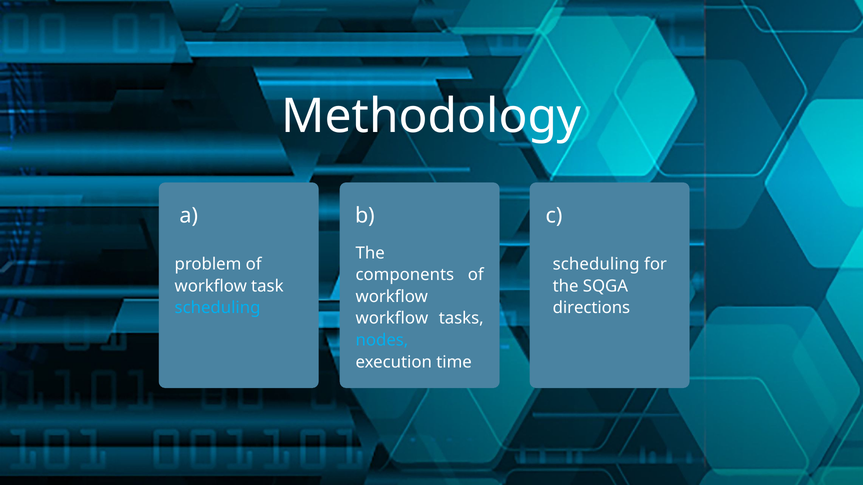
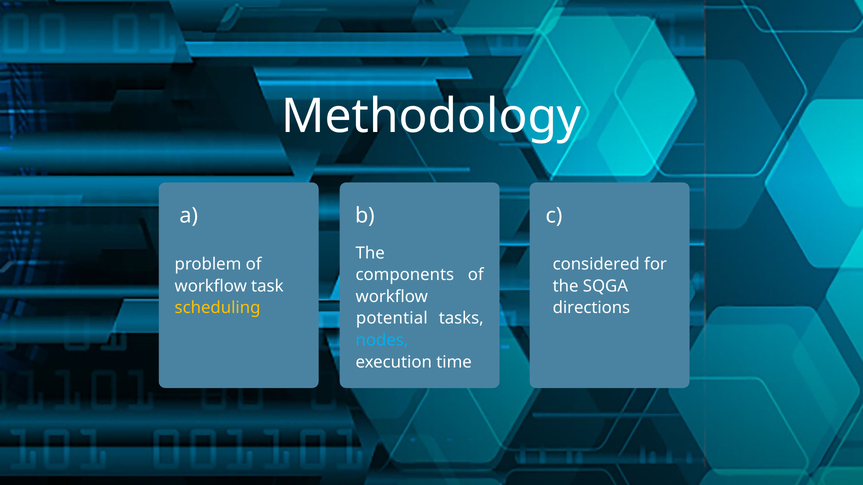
scheduling: scheduling -> considered (596, 265)
scheduling colour: light blue -> yellow (218, 308)
workflow: workflow -> potential (392, 319)
